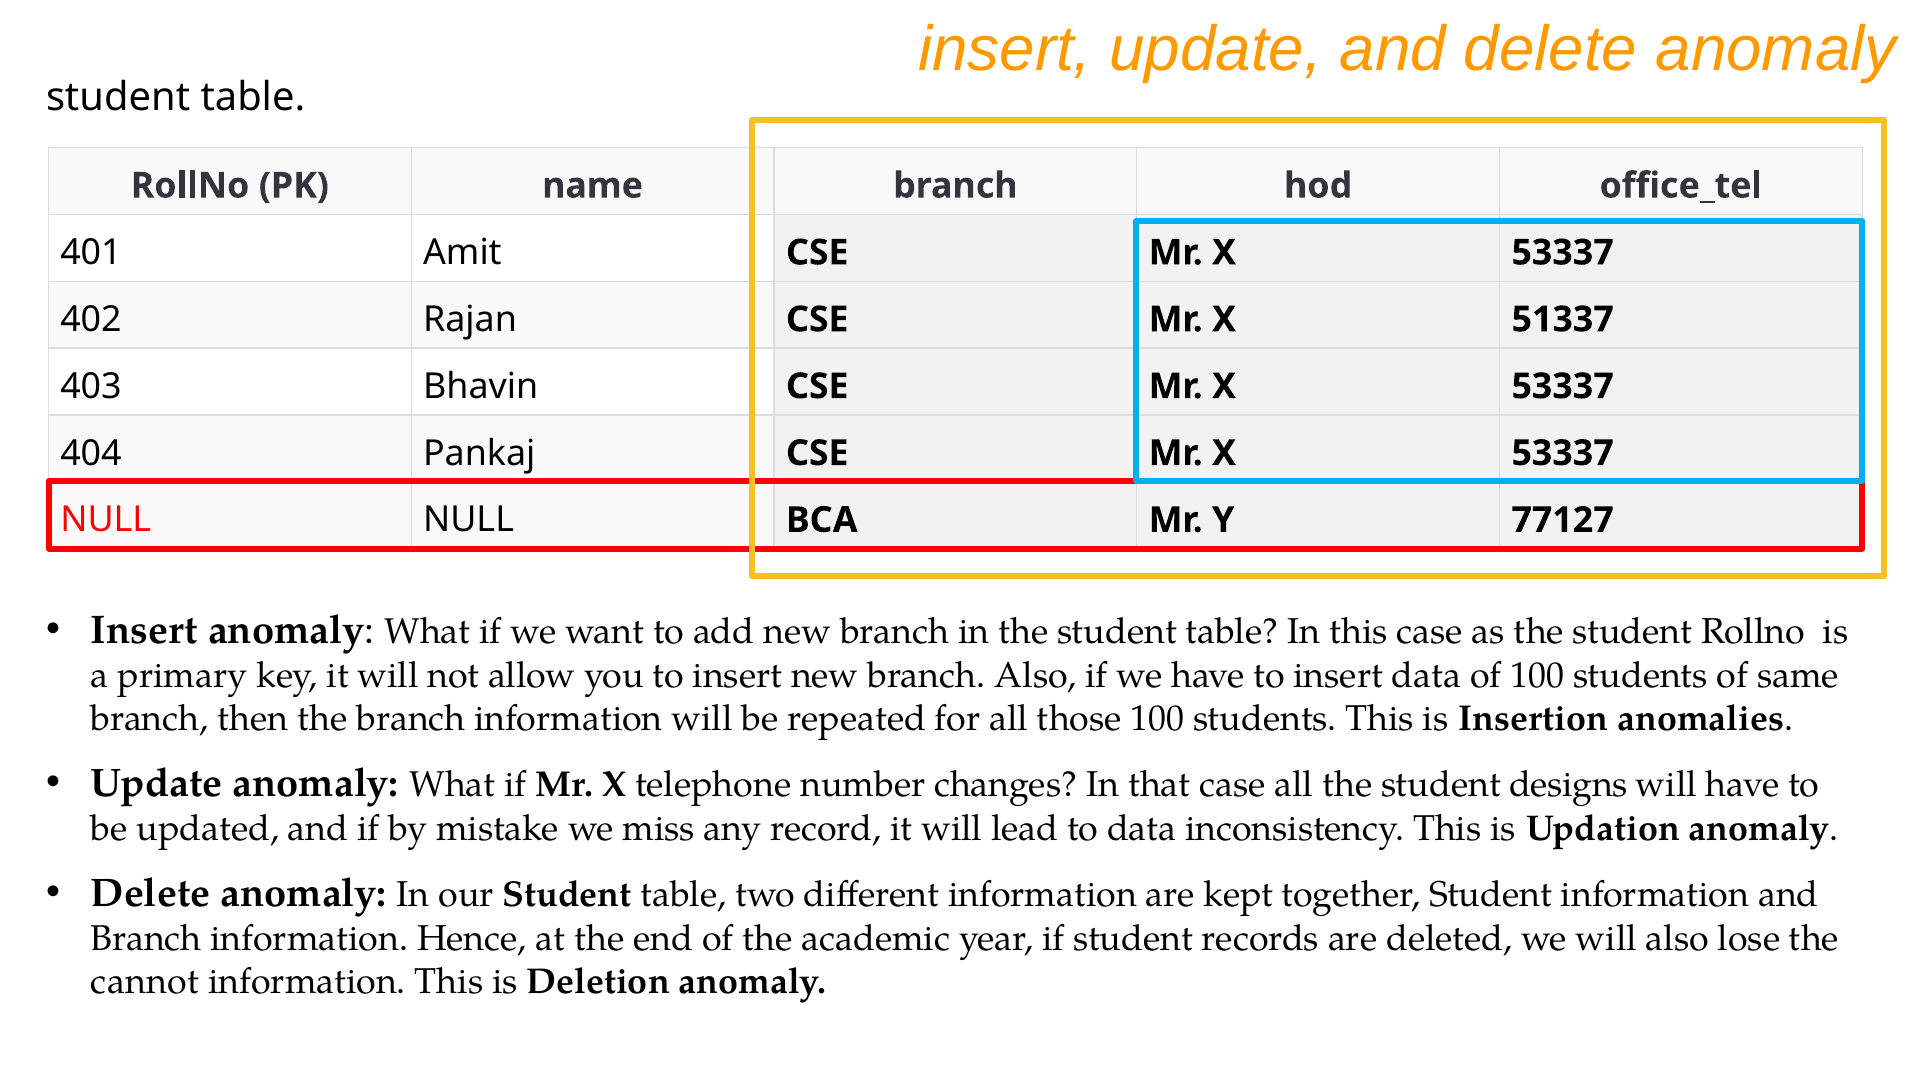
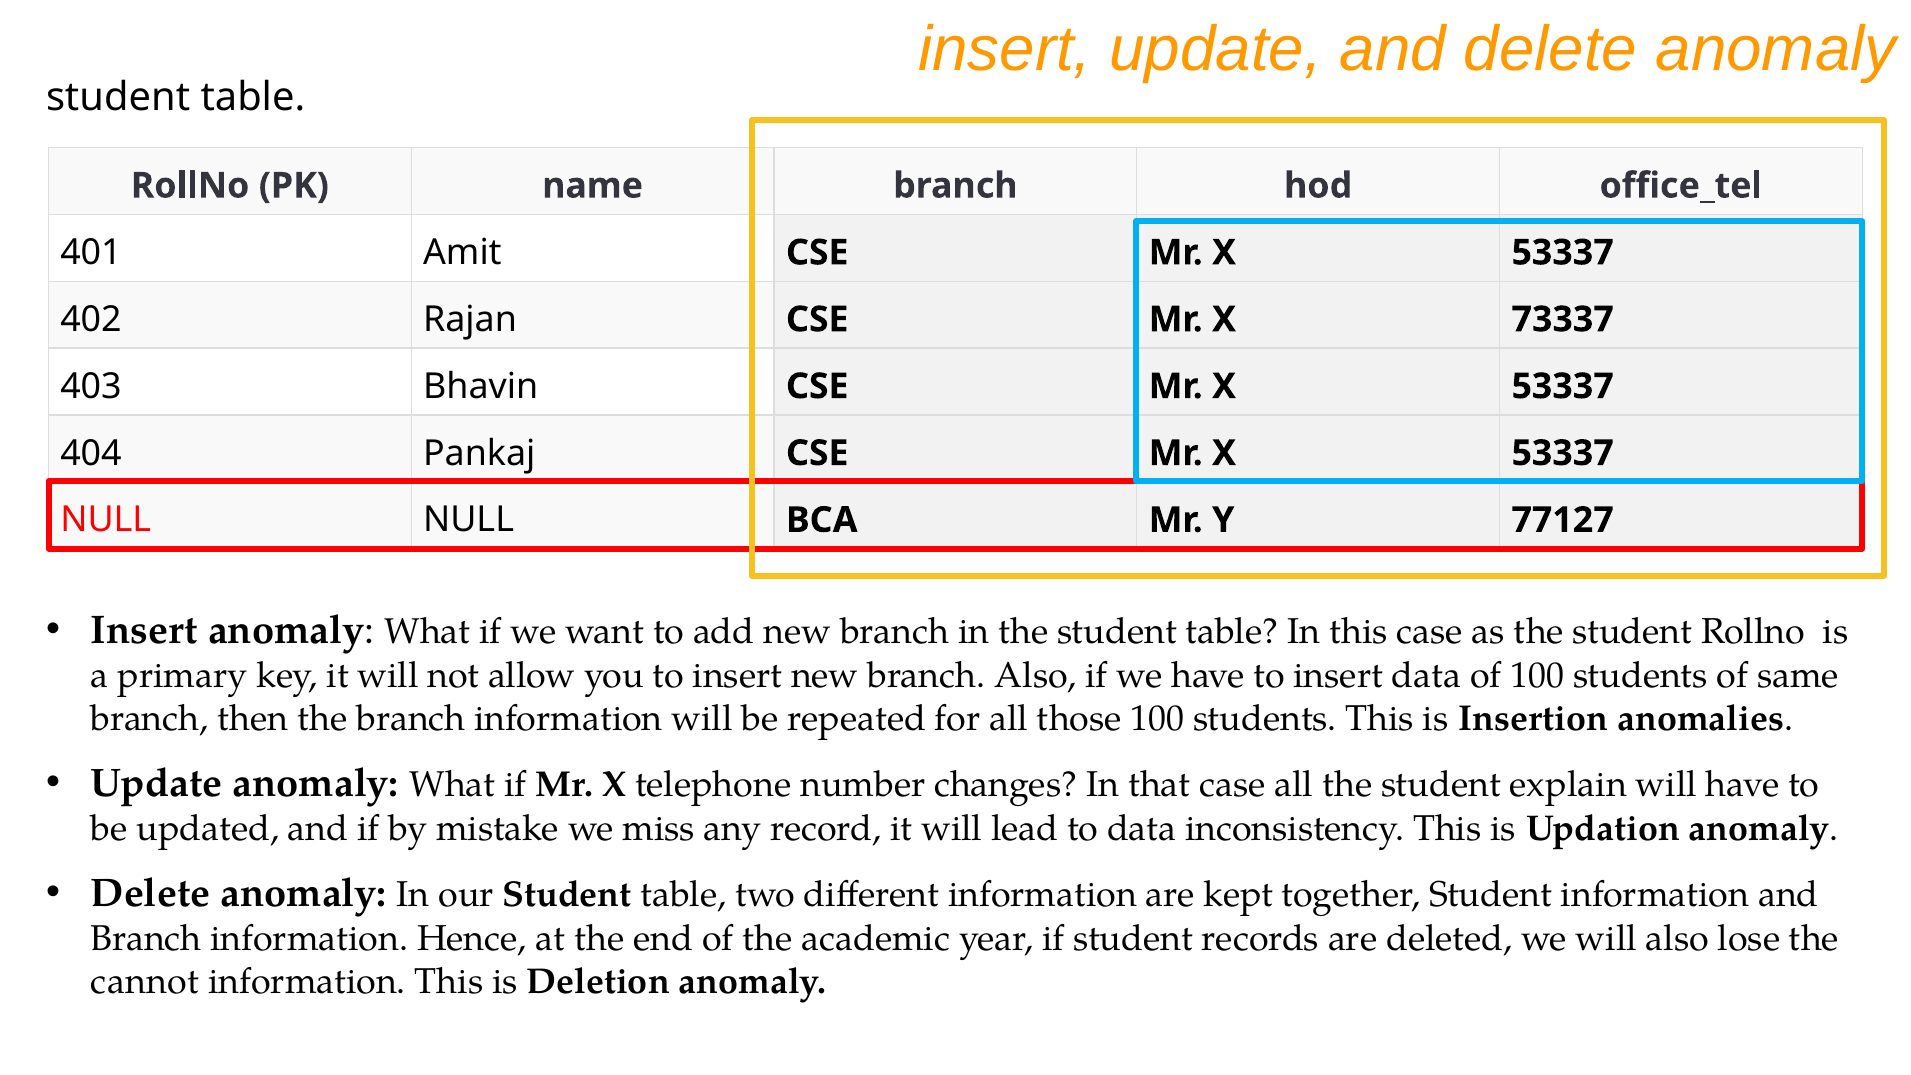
51337: 51337 -> 73337 (1563, 319)
designs: designs -> explain (1568, 785)
